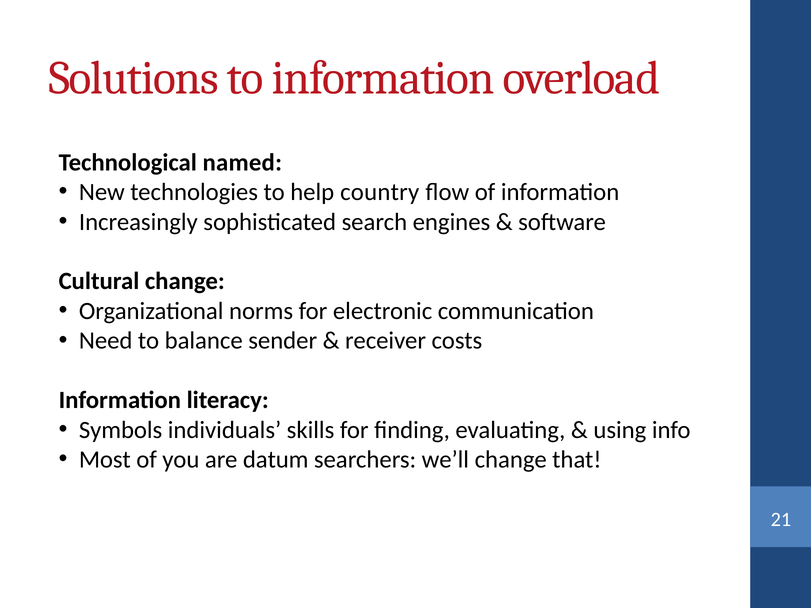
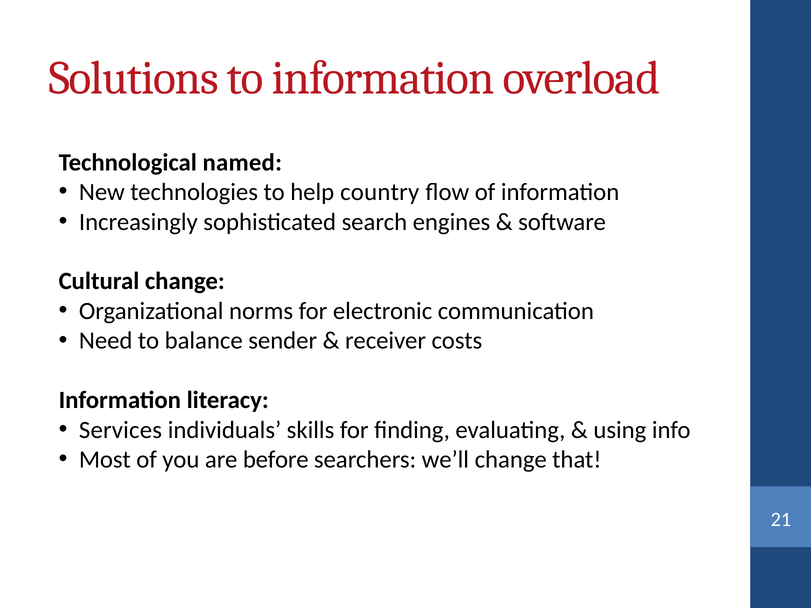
Symbols: Symbols -> Services (120, 430)
datum: datum -> before (276, 460)
